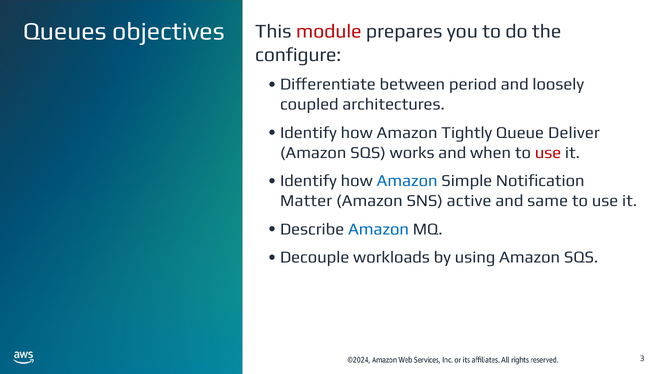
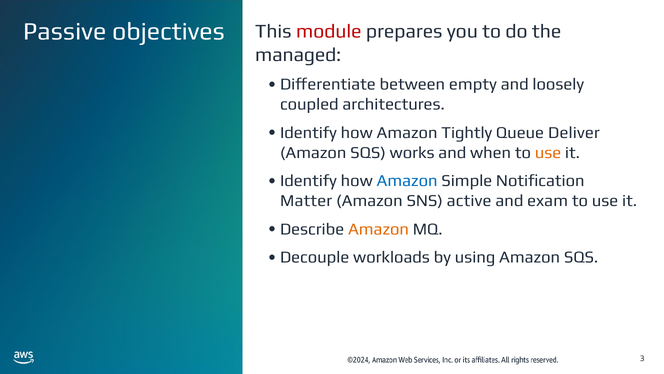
Queues: Queues -> Passive (65, 32)
configure: configure -> managed (298, 55)
period: period -> empty (473, 84)
use colour: red -> orange (548, 152)
same: same -> exam (548, 201)
Amazon colour: blue -> orange (378, 229)
